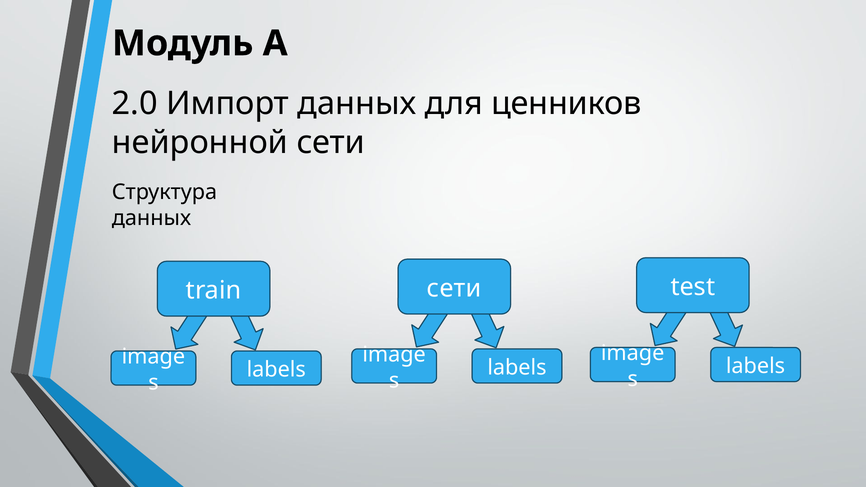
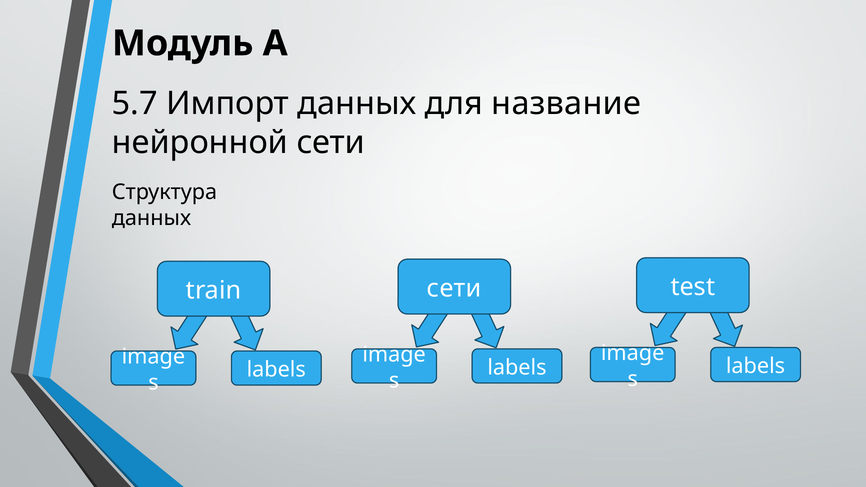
2.0: 2.0 -> 5.7 (135, 104)
ценников: ценников -> название (566, 104)
